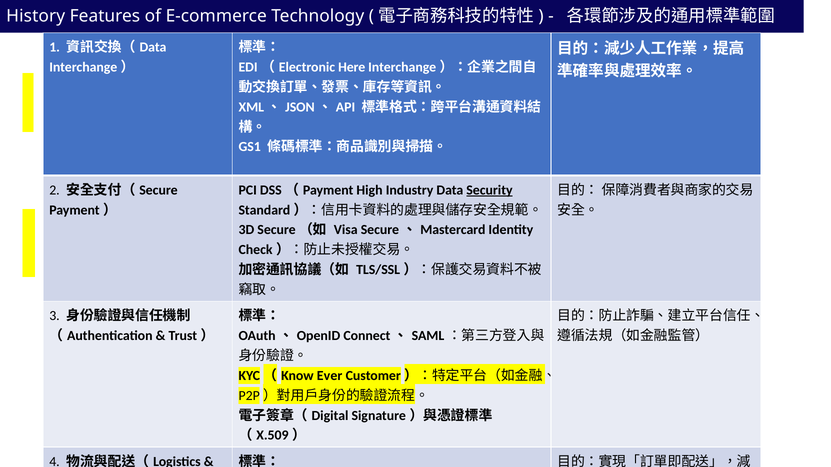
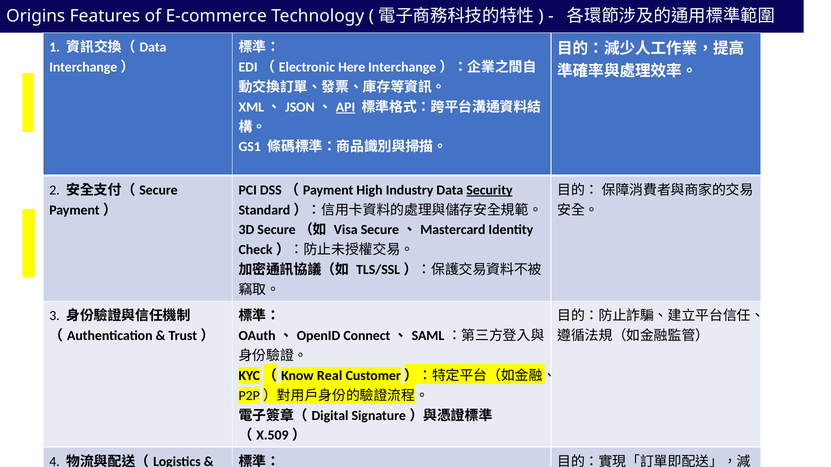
History: History -> Origins (36, 16)
API underline: none -> present (346, 107)
Ever: Ever -> Real (330, 376)
